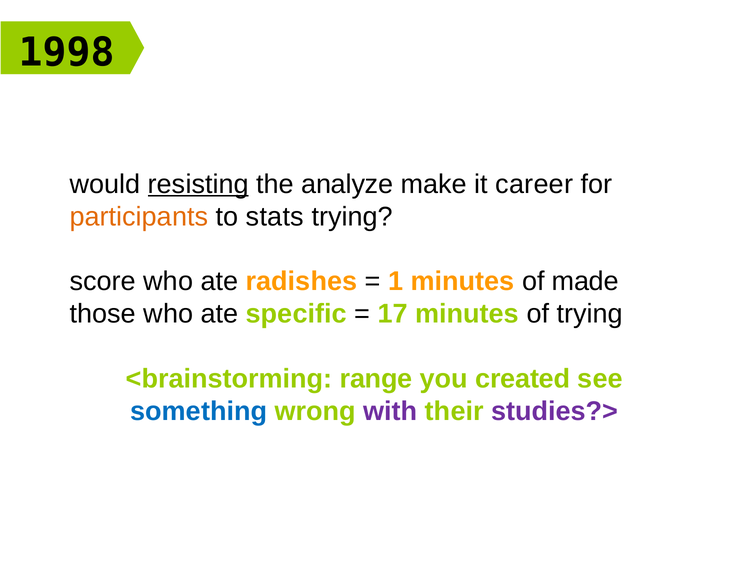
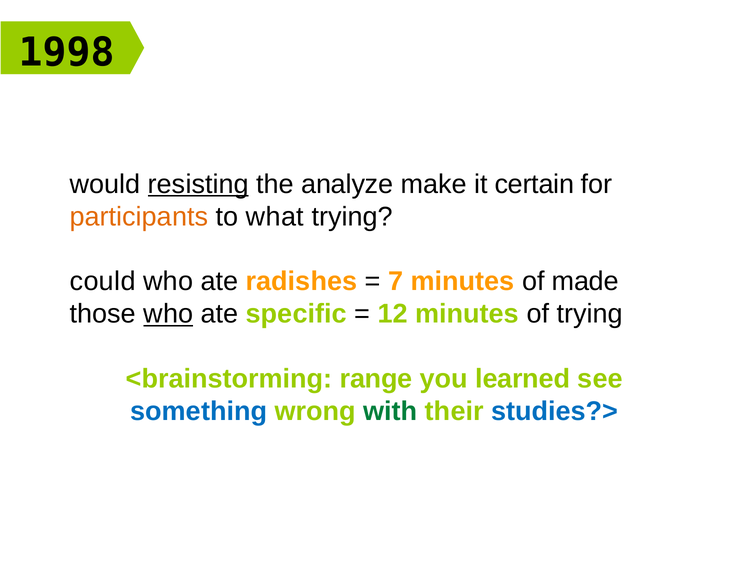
career: career -> certain (534, 184)
stats: stats -> what (275, 216)
score: score -> could (103, 281)
1: 1 -> 7 (396, 281)
who underline: none -> present (168, 314)
17: 17 -> 12 (393, 314)
created: created -> learned (523, 379)
with colour: purple -> green (390, 411)
studies?> colour: purple -> blue (555, 411)
